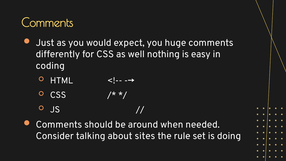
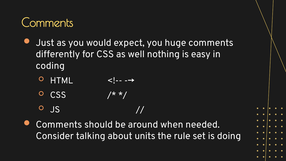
sites: sites -> units (145, 136)
